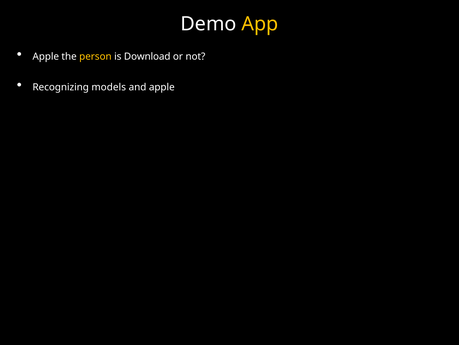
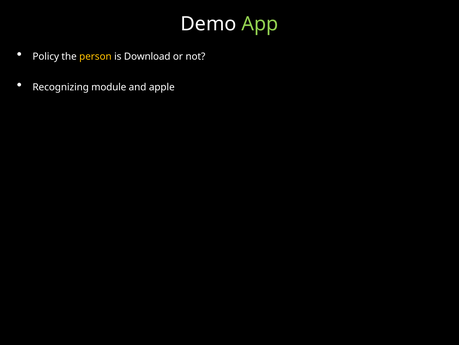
App colour: yellow -> light green (260, 24)
Apple: Apple -> Policy (46, 56)
models: models -> module (109, 87)
